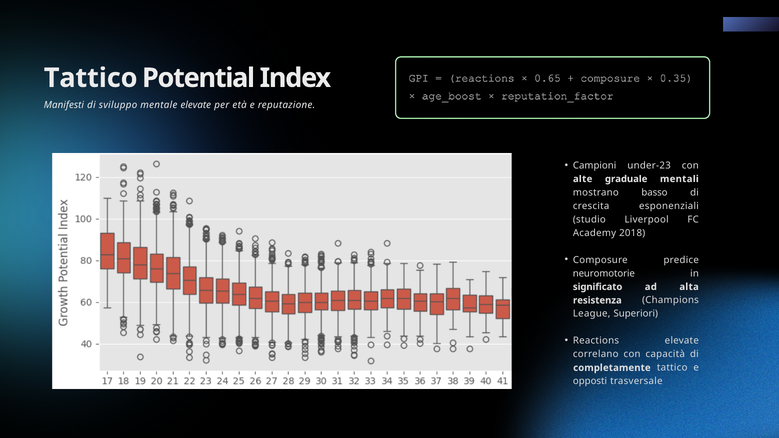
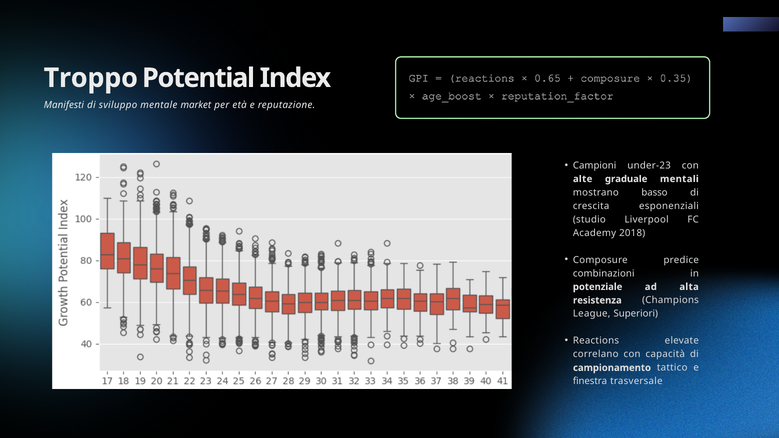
Tattico: Tattico -> Troppo (91, 78)
mentale elevate: elevate -> market (196, 105)
neuromotorie: neuromotorie -> combinazioni (604, 273)
significato: significato -> potenziale (598, 287)
completamente: completamente -> campionamento (612, 368)
opposti: opposti -> finestra (590, 381)
